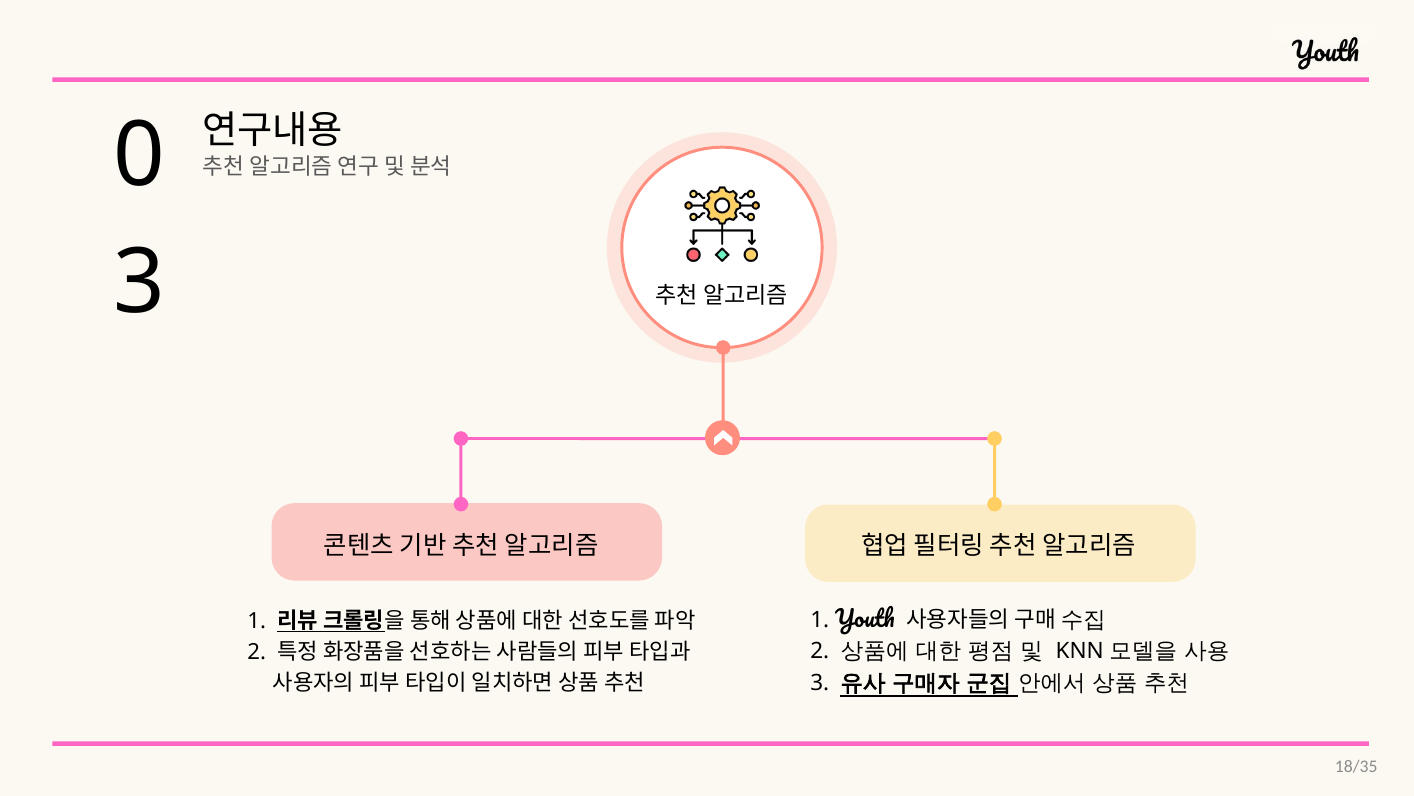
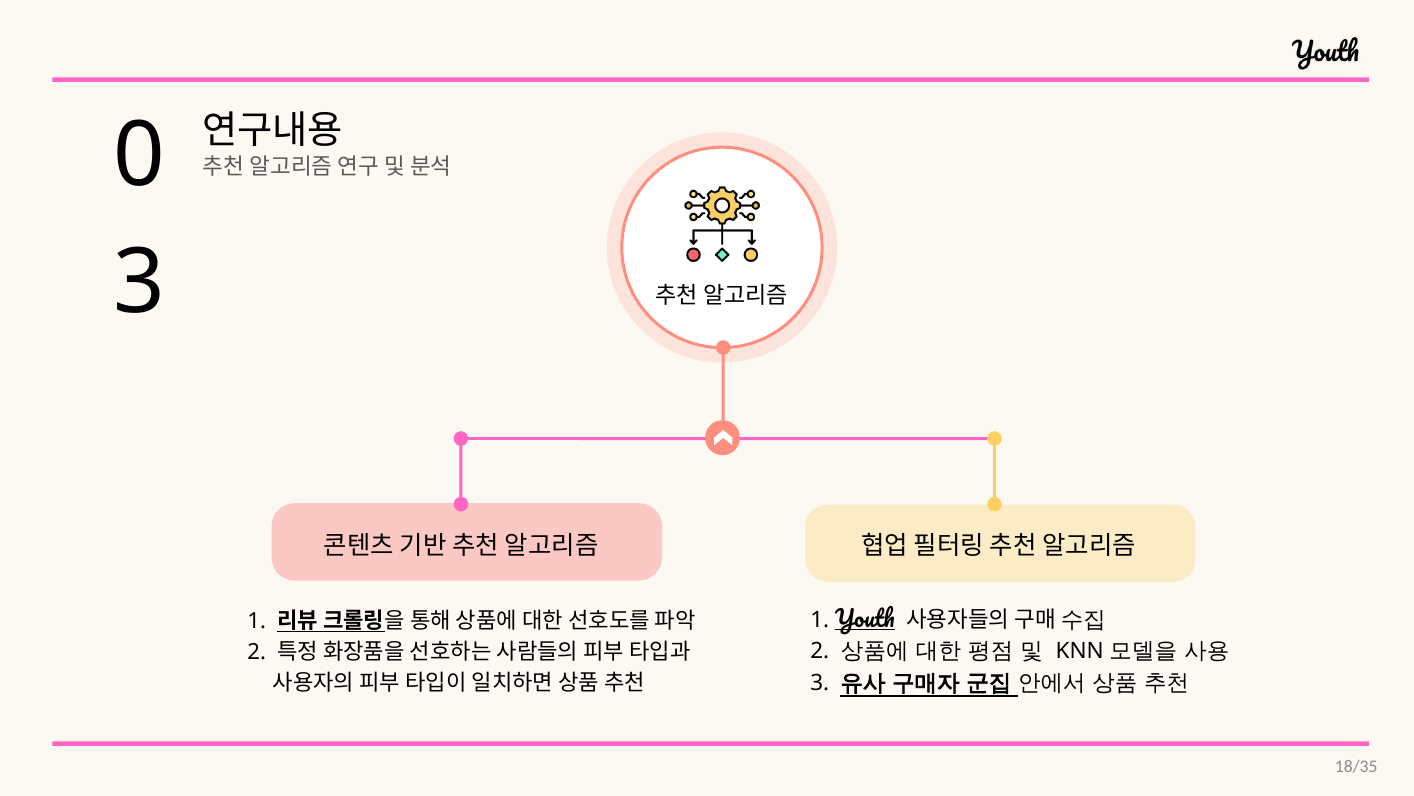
Youth underline: none -> present (865, 619)
